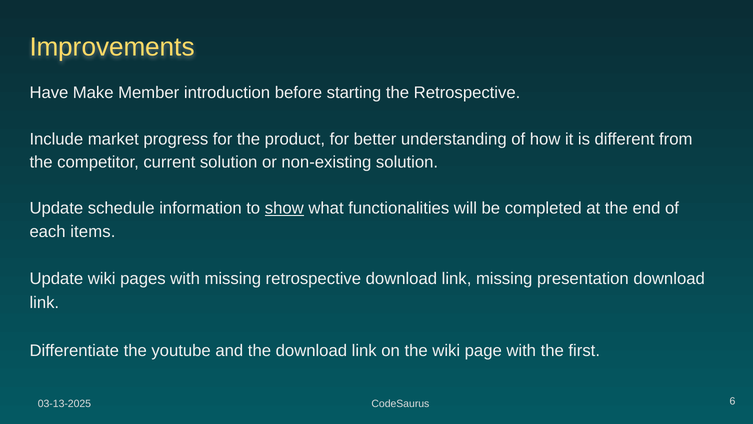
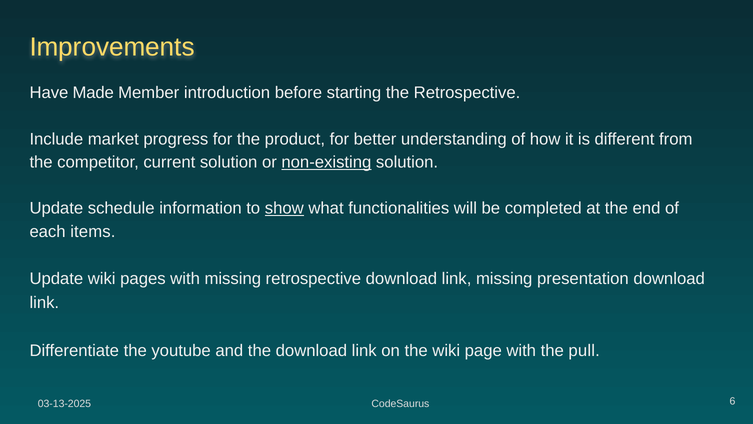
Make: Make -> Made (93, 93)
non-existing underline: none -> present (326, 162)
first: first -> pull (584, 351)
